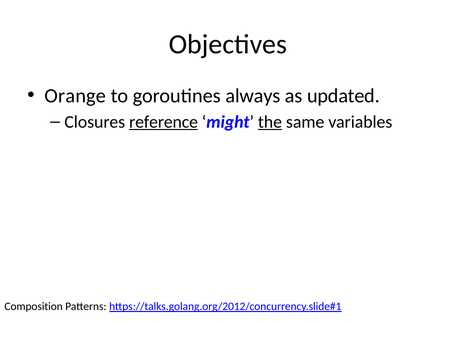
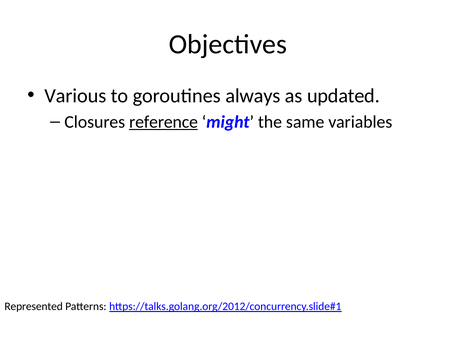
Orange: Orange -> Various (75, 96)
the underline: present -> none (270, 122)
Composition: Composition -> Represented (34, 306)
